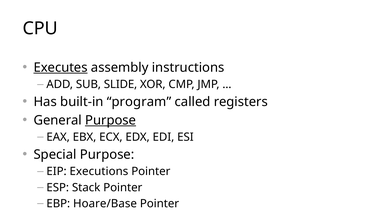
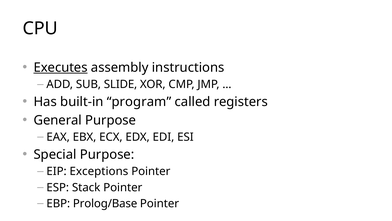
Purpose underline: present -> none (111, 120)
Executions: Executions -> Exceptions (99, 171)
Hoare/Base: Hoare/Base -> Prolog/Base (105, 203)
